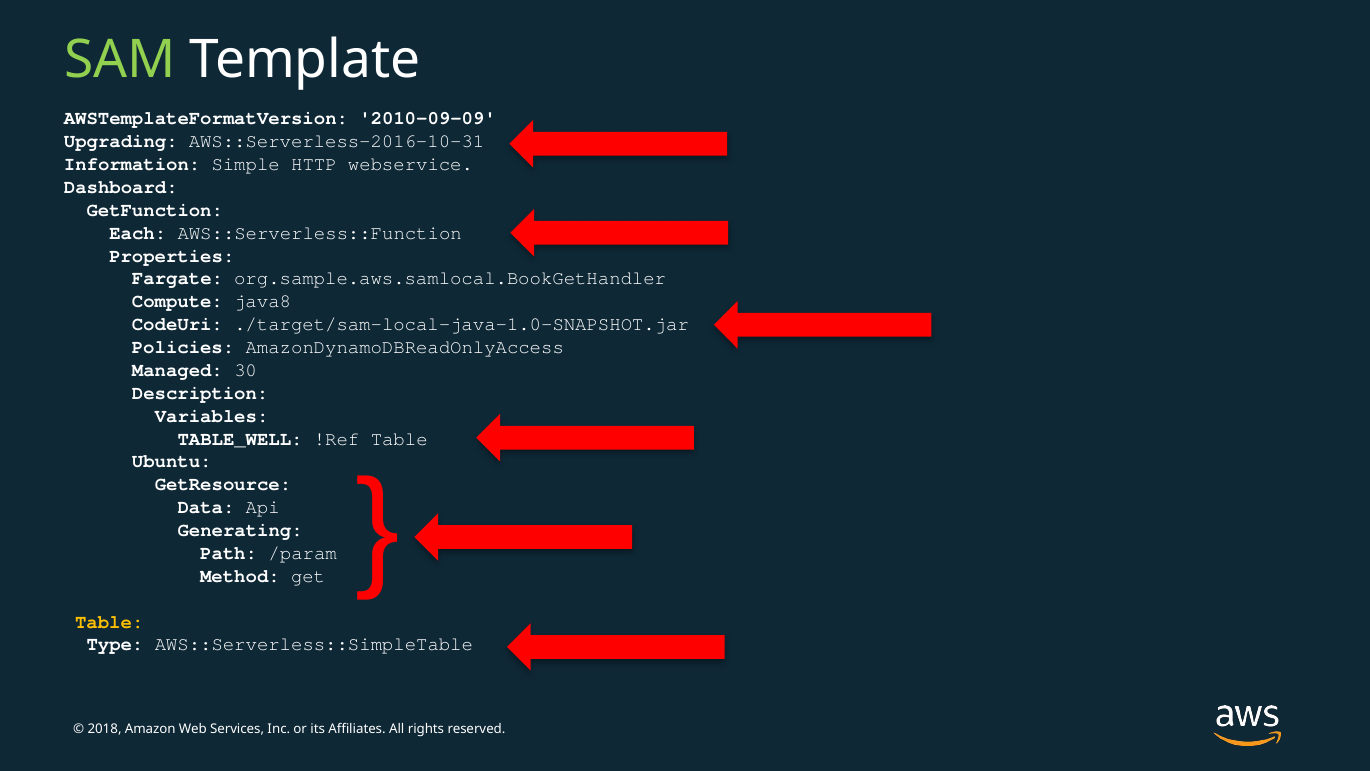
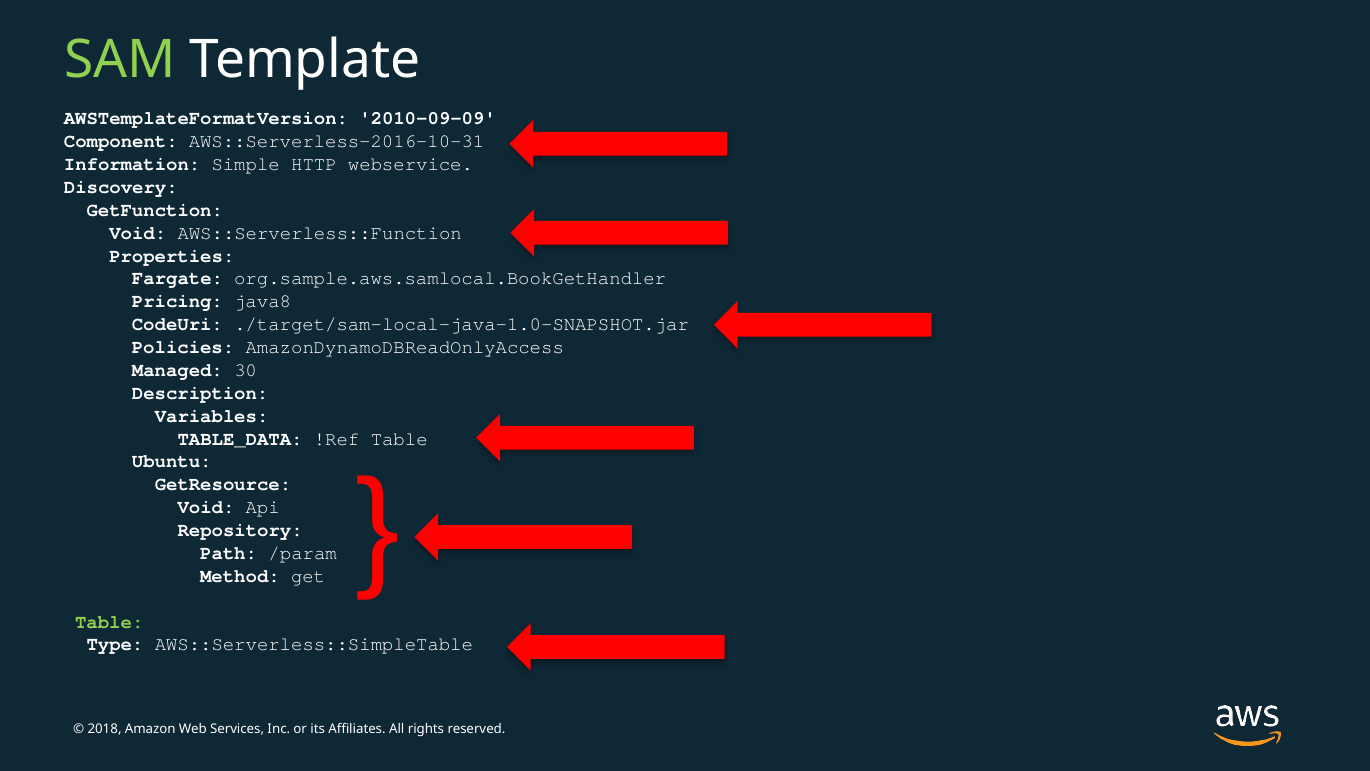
Upgrading: Upgrading -> Component (121, 141)
Dashboard: Dashboard -> Discovery (121, 187)
Each: Each -> Void (138, 233)
Compute: Compute -> Pricing (177, 301)
TABLE_WELL: TABLE_WELL -> TABLE_DATA (240, 439)
Data: Data -> Void (206, 507)
Generating: Generating -> Repository (240, 530)
Table colour: yellow -> light green (109, 622)
